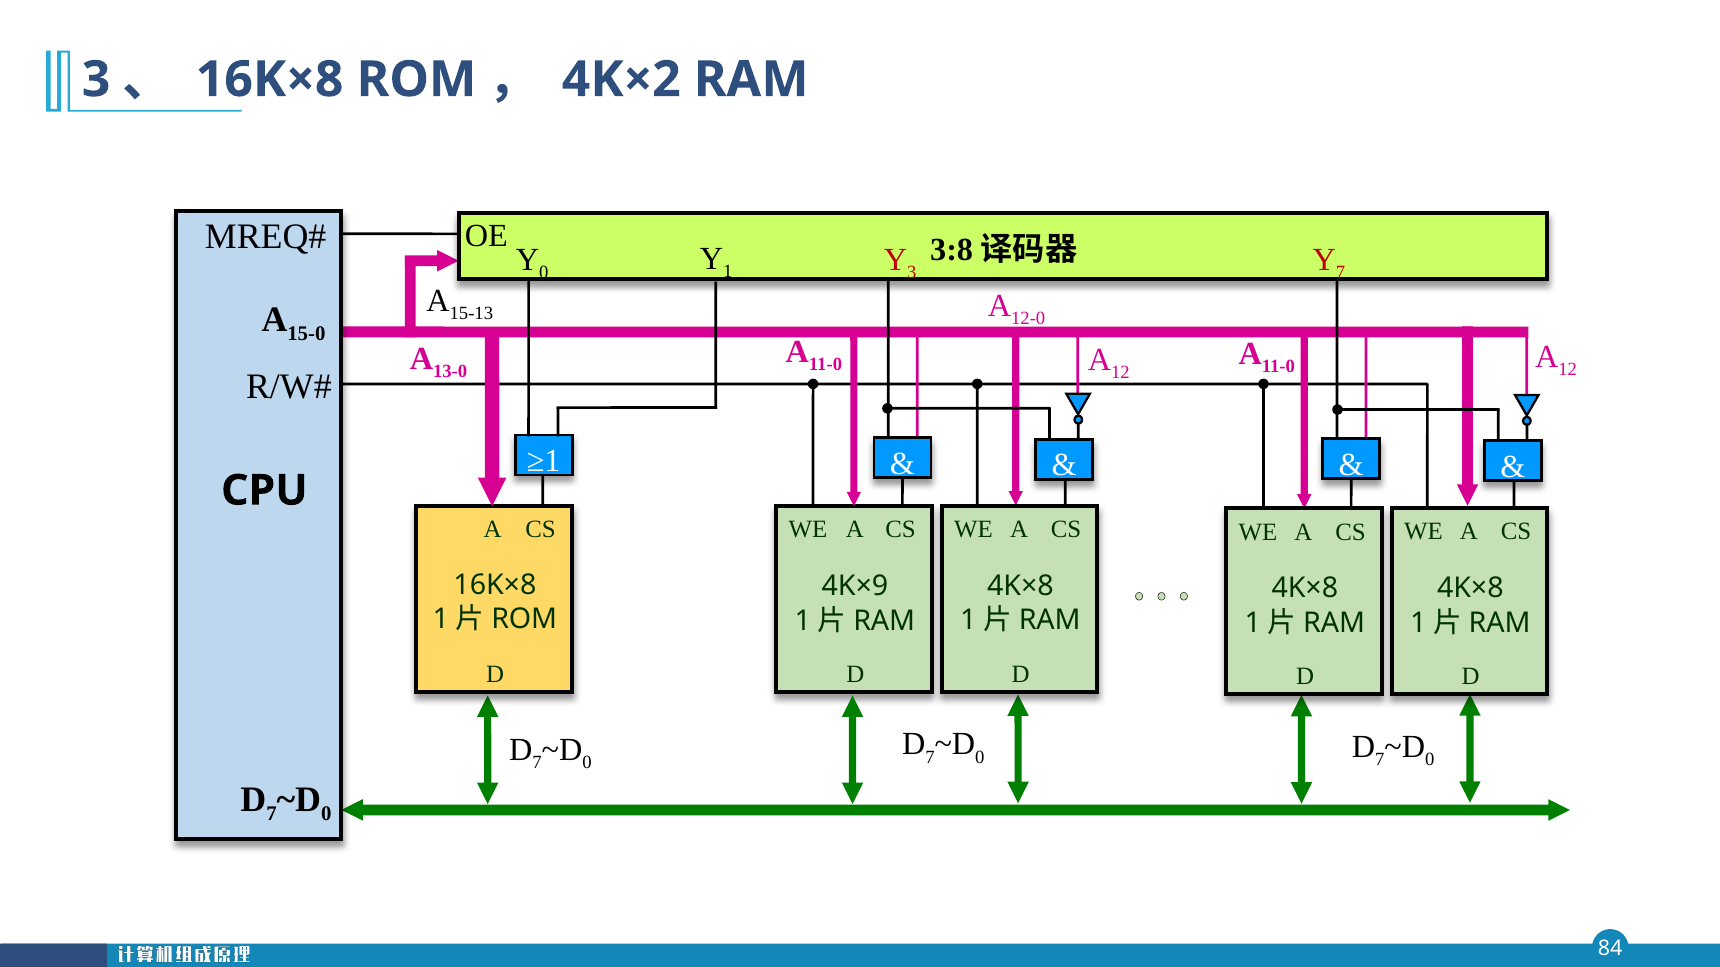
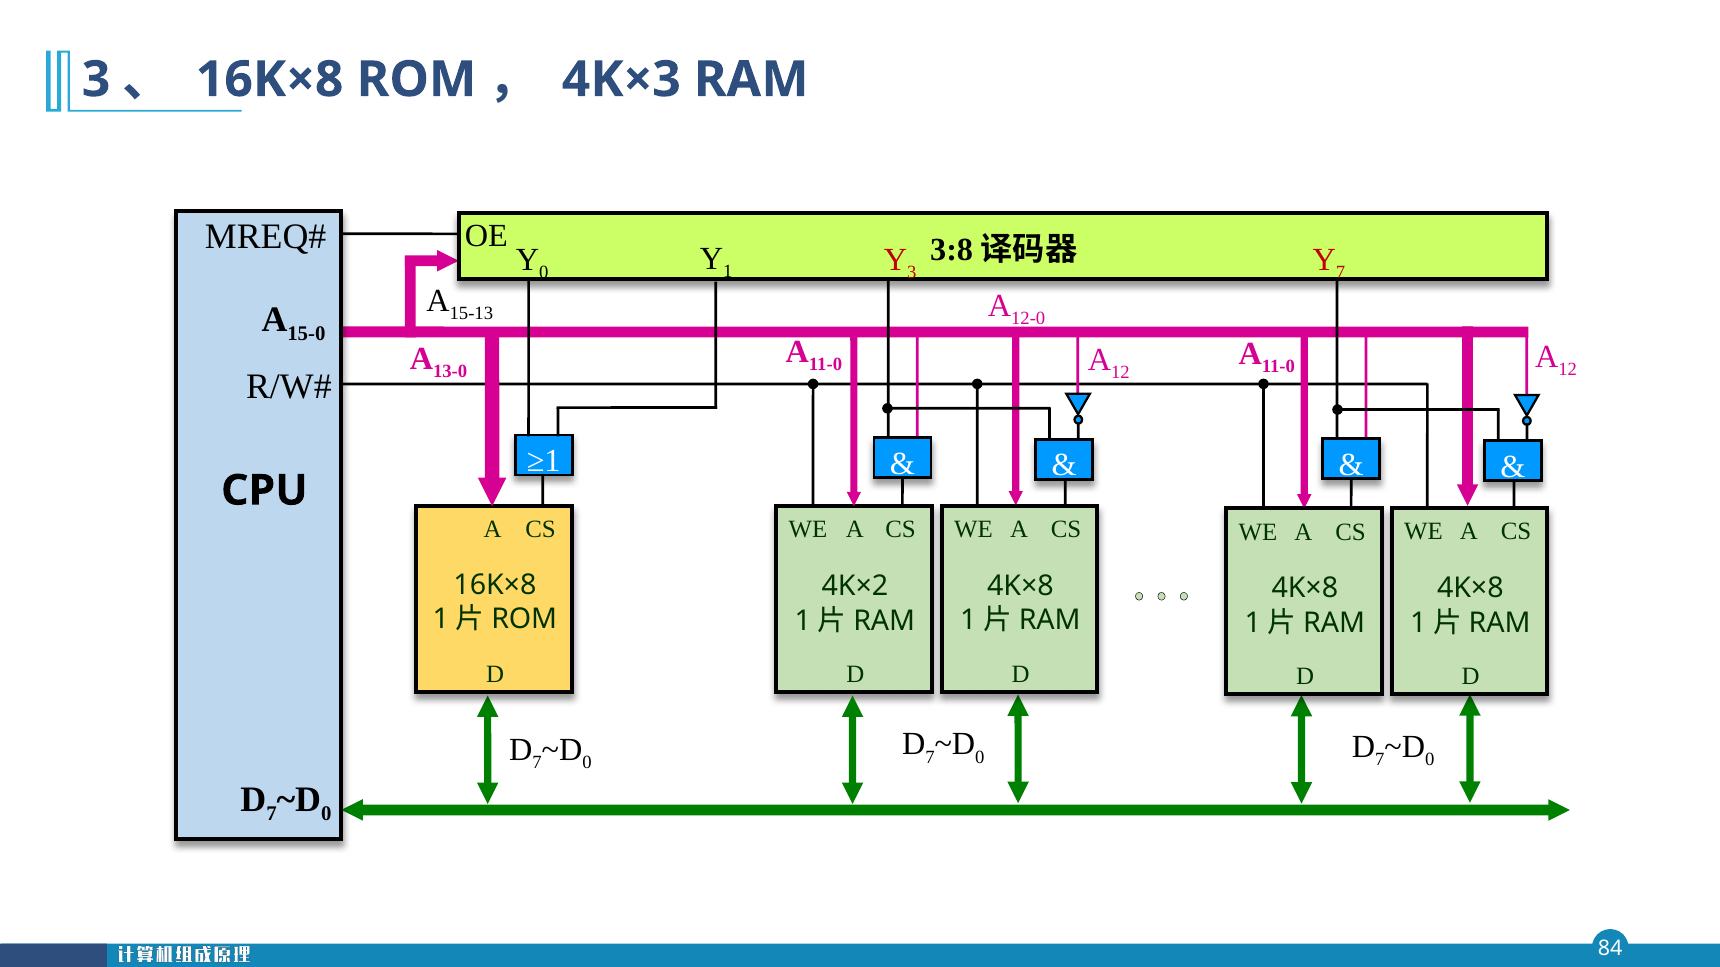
4K×2: 4K×2 -> 4K×3 (621, 80)
4K×9: 4K×9 -> 4K×2 (855, 587)
